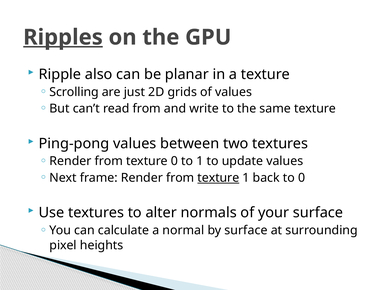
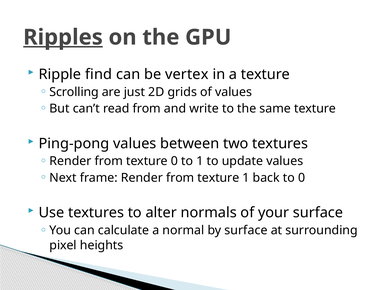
also: also -> find (99, 74)
planar: planar -> vertex (187, 74)
texture underline: present -> none (218, 178)
